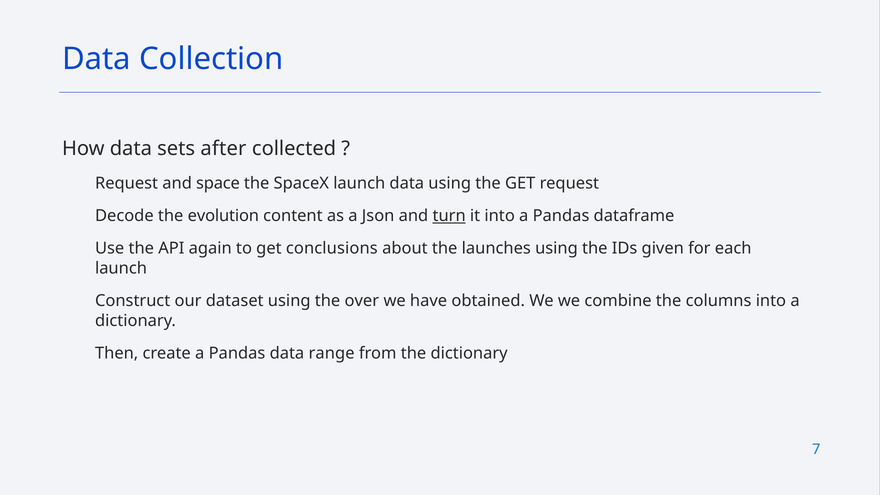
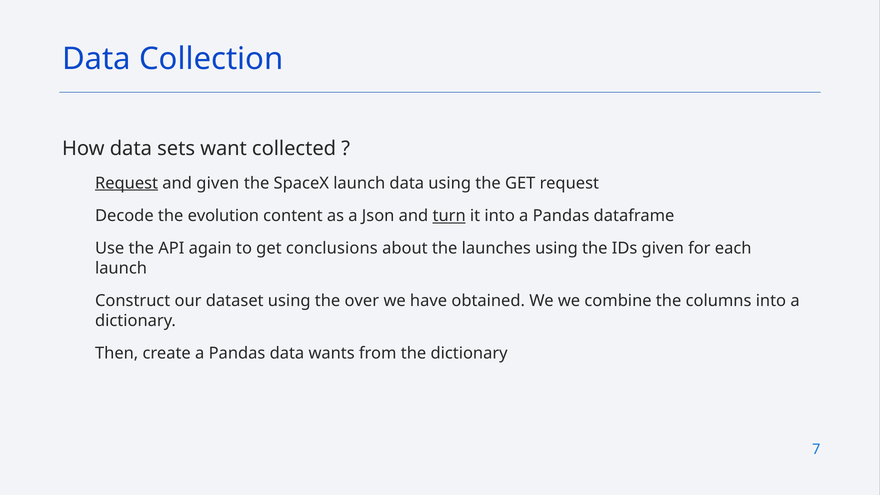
after: after -> want (224, 149)
Request underline: none -> present (127, 183)
and space: space -> given (218, 183)
range: range -> wants (332, 353)
